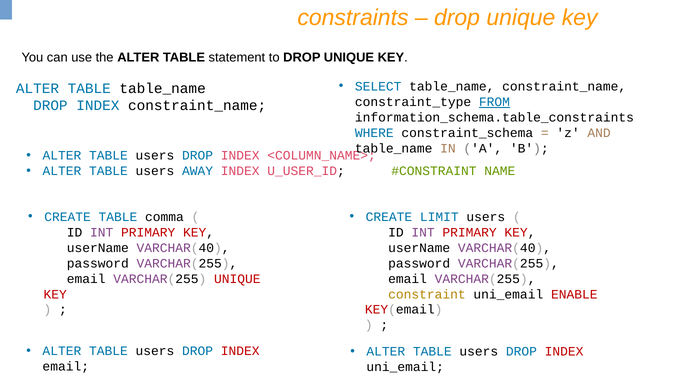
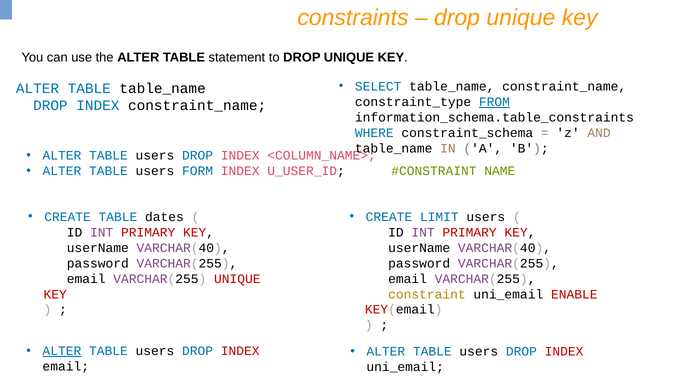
AWAY: AWAY -> FORM (198, 171)
comma: comma -> dates (164, 217)
ALTER underline: none -> present (62, 351)
